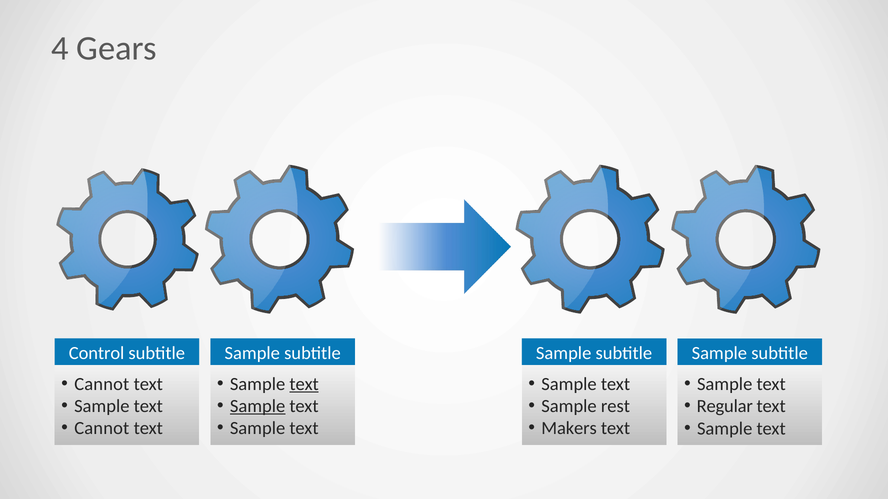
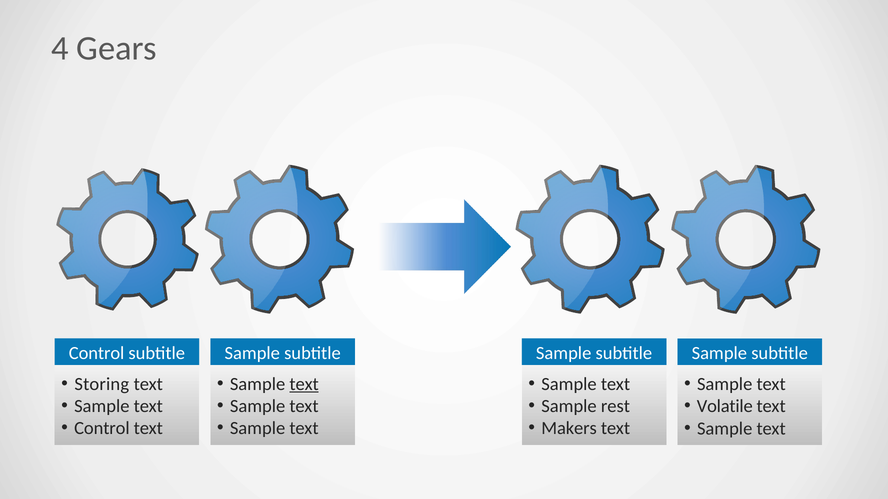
Cannot: Cannot -> Storing (102, 384)
Sample underline: present -> none (258, 407)
Regular: Regular -> Volatile (725, 407)
Cannot: Cannot -> Control (102, 429)
